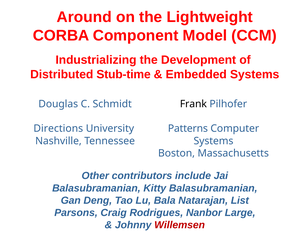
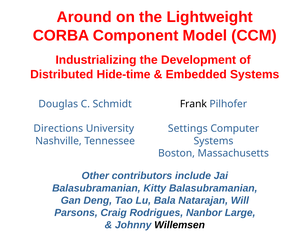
Stub-time: Stub-time -> Hide-time (124, 74)
Patterns: Patterns -> Settings (188, 129)
List: List -> Will (240, 200)
Willemsen colour: red -> black (180, 225)
